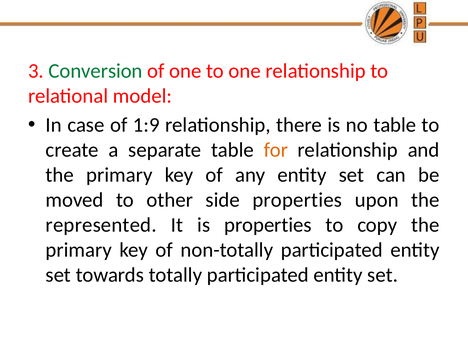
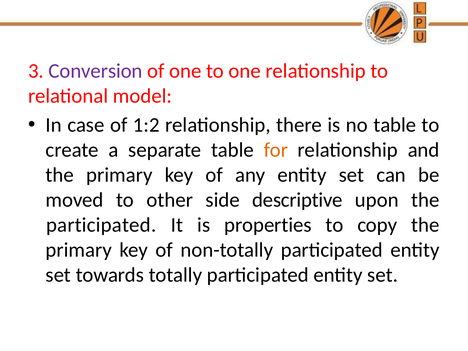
Conversion colour: green -> purple (96, 71)
1:9: 1:9 -> 1:2 (146, 125)
side properties: properties -> descriptive (297, 200)
represented: represented -> participated (101, 225)
